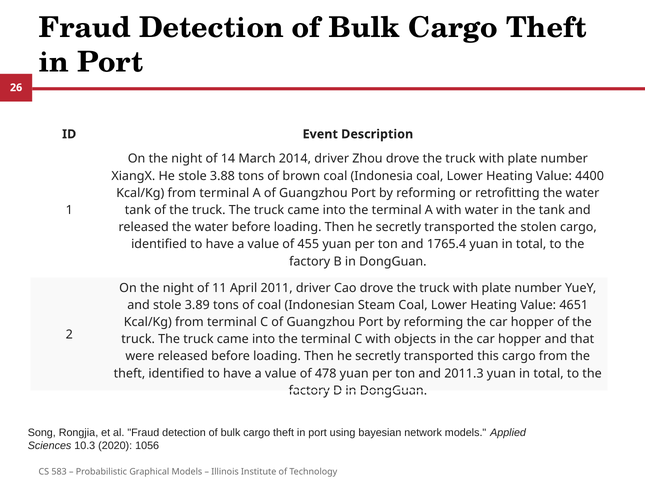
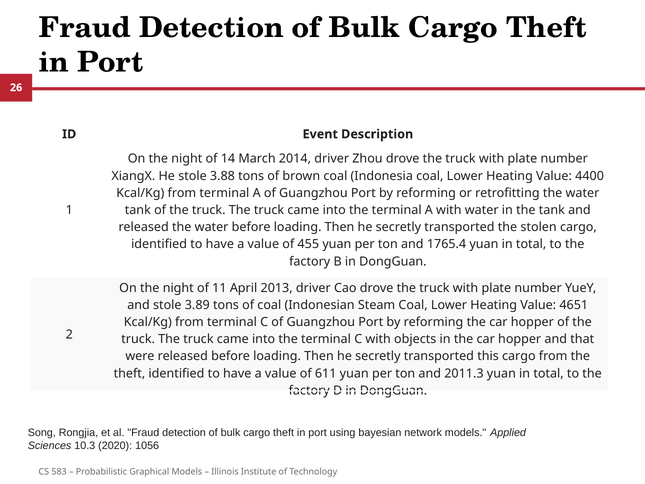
2011: 2011 -> 2013 (277, 288)
478: 478 -> 611 (326, 373)
